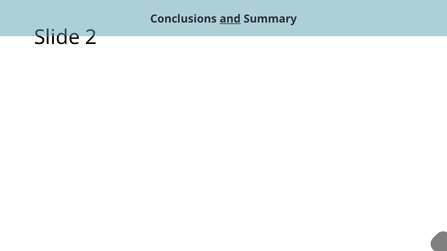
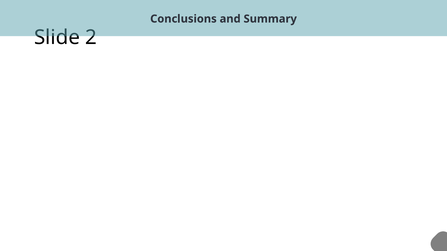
and underline: present -> none (230, 19)
